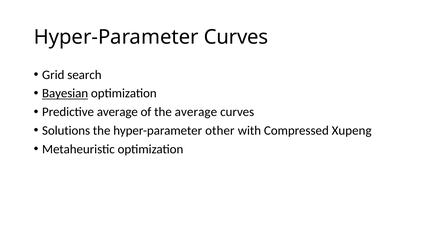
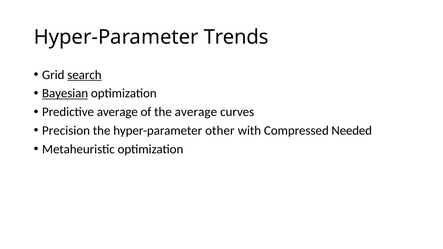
Hyper-Parameter Curves: Curves -> Trends (236, 37)
search underline: none -> present (84, 75)
Solutions: Solutions -> Precision (66, 131)
Xupeng: Xupeng -> Needed (352, 131)
